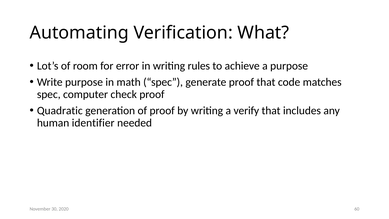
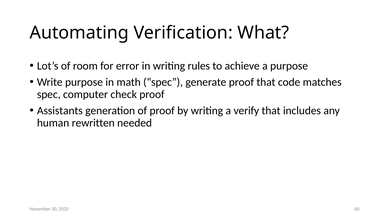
Quadratic: Quadratic -> Assistants (60, 111)
identifier: identifier -> rewritten (93, 123)
